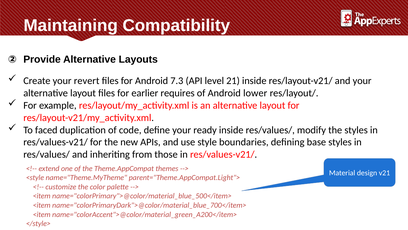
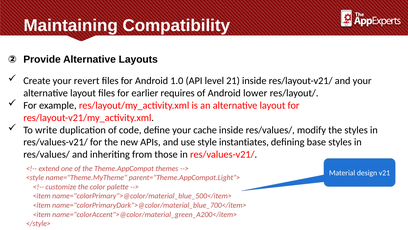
7.3: 7.3 -> 1.0 (177, 81)
faced: faced -> write (46, 130)
ready: ready -> cache (205, 130)
boundaries: boundaries -> instantiates (244, 142)
